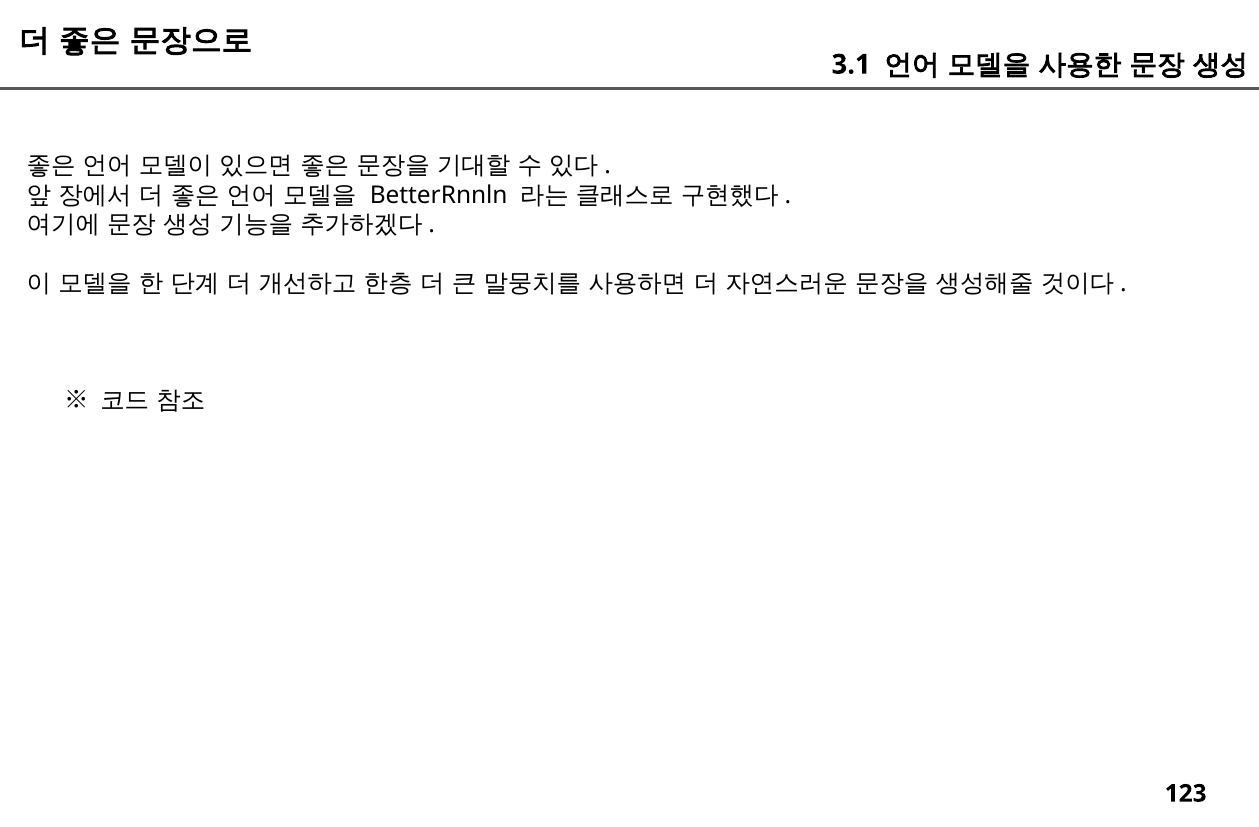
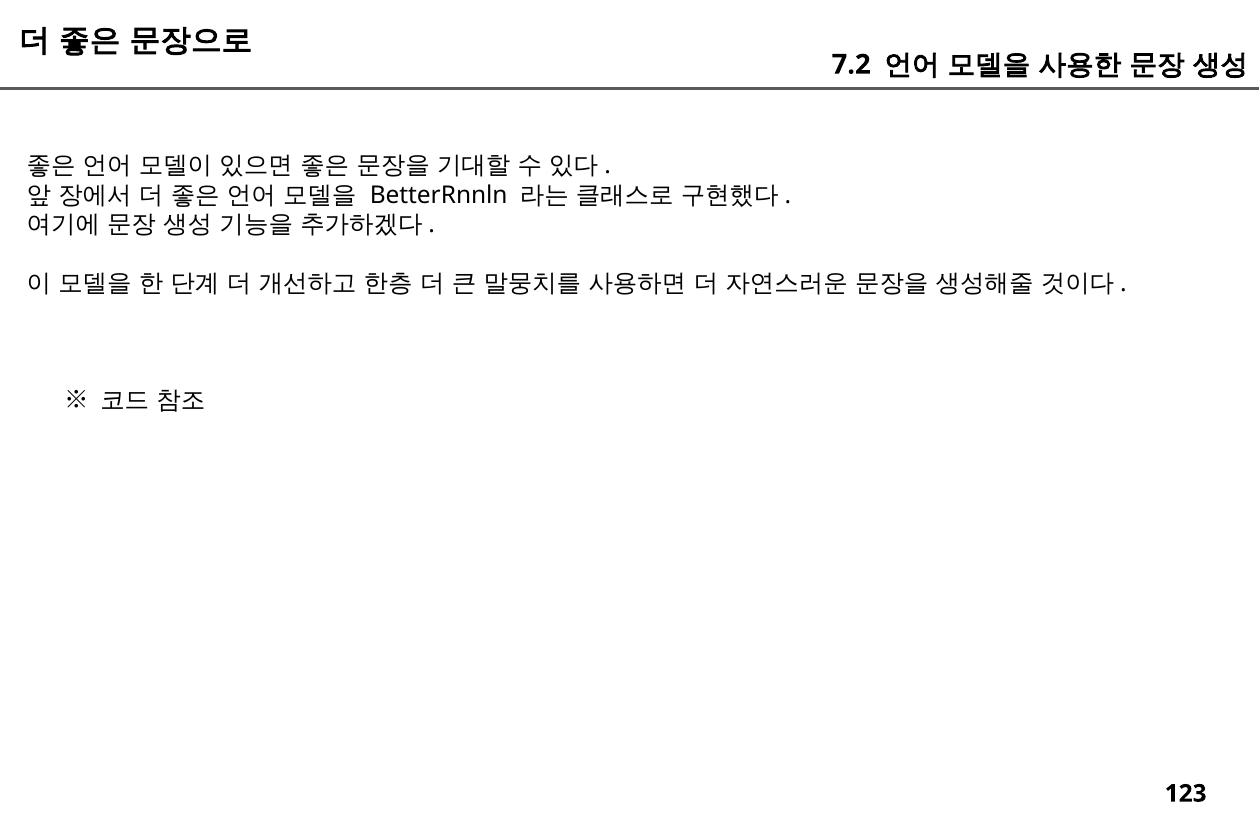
3.1: 3.1 -> 7.2 (851, 65)
